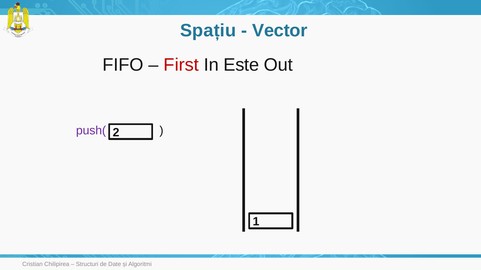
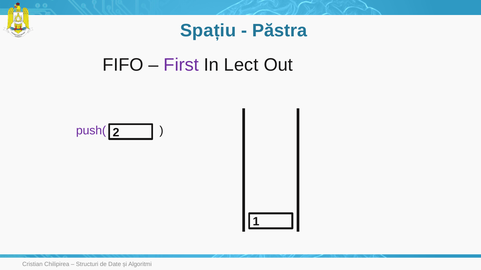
Vector: Vector -> Păstra (280, 31)
First colour: red -> purple (181, 65)
Este: Este -> Lect (241, 65)
